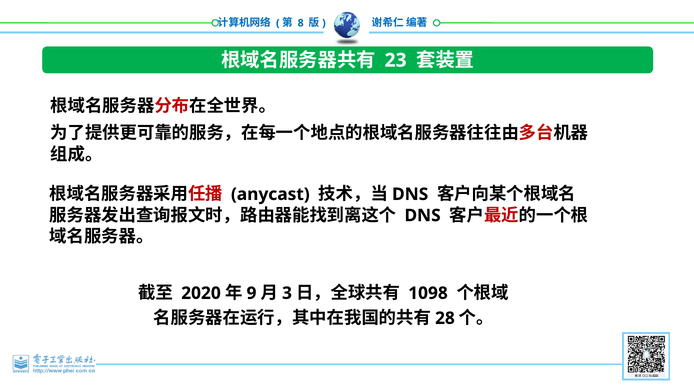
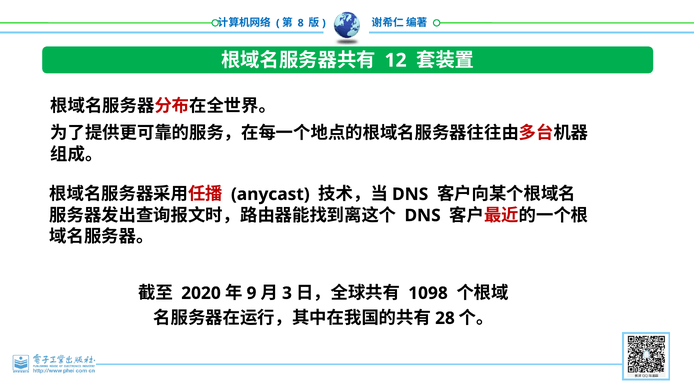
23: 23 -> 12 (396, 60)
